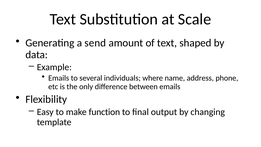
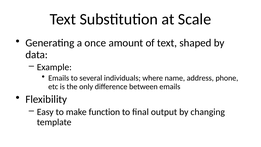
send: send -> once (95, 43)
